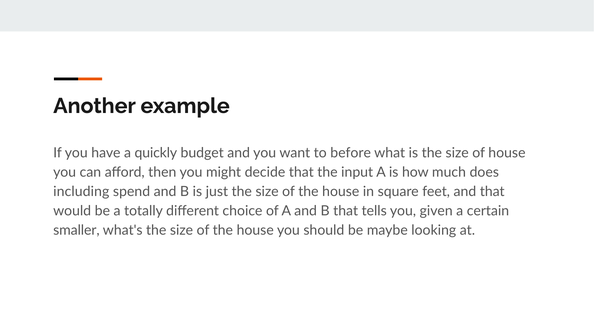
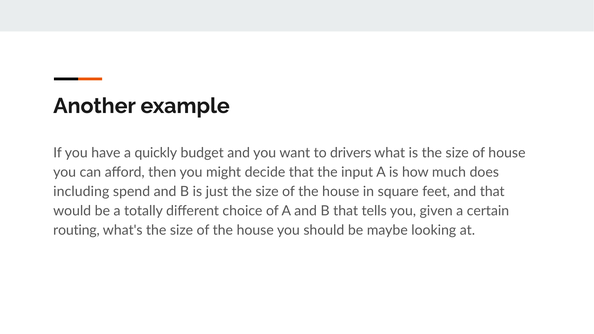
before: before -> drivers (351, 153)
smaller: smaller -> routing (76, 230)
